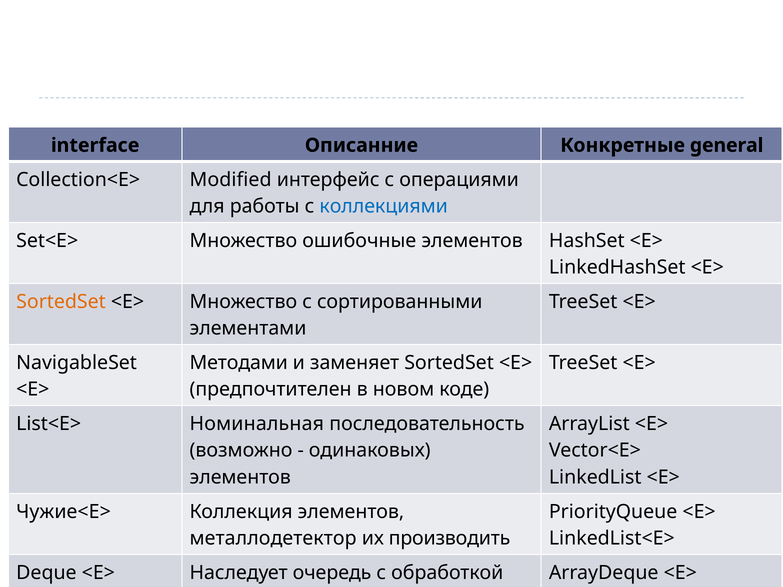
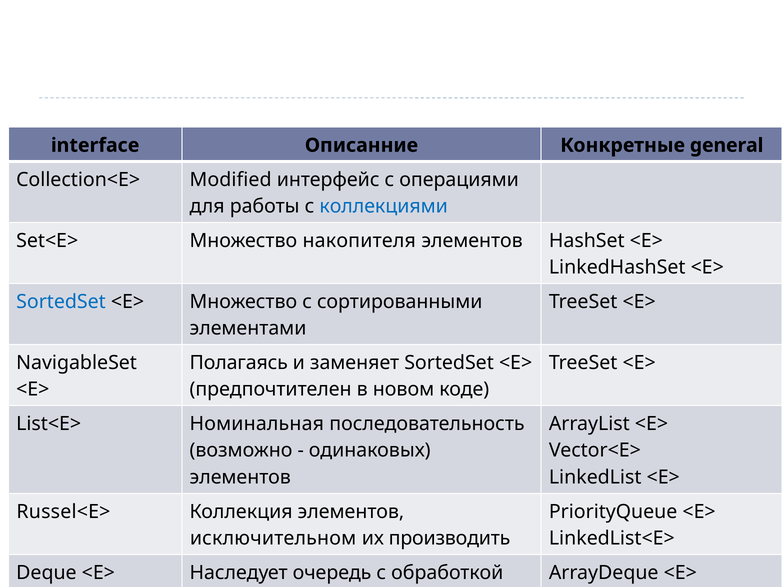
ошибочные: ошибочные -> накопителя (359, 241)
SortedSet colour: orange -> blue (61, 302)
Методами: Методами -> Полагаясь (239, 363)
Чужие<E>: Чужие<E> -> Russel<E> (63, 512)
металлодетектор: металлодетектор -> исключительном (273, 538)
